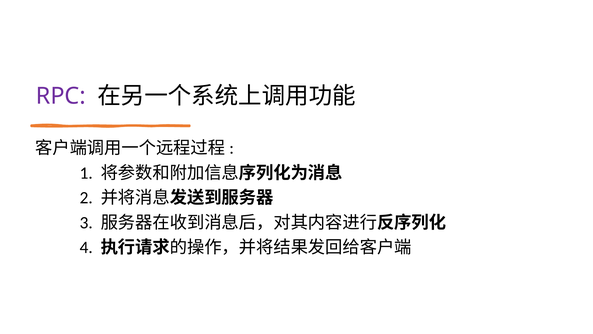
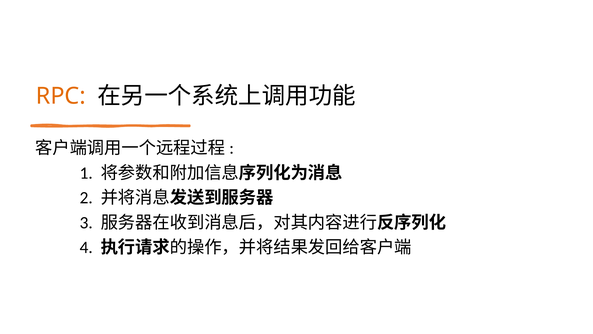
RPC colour: purple -> orange (61, 96)
